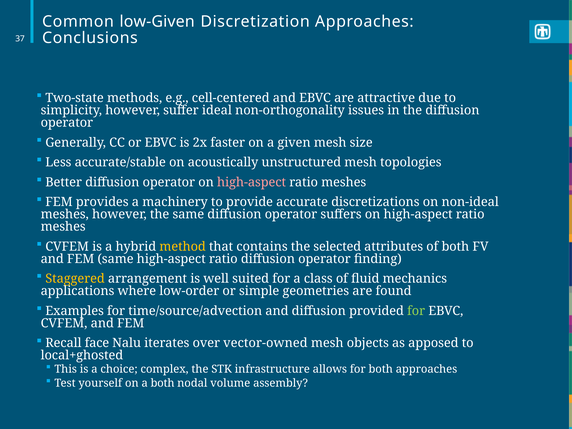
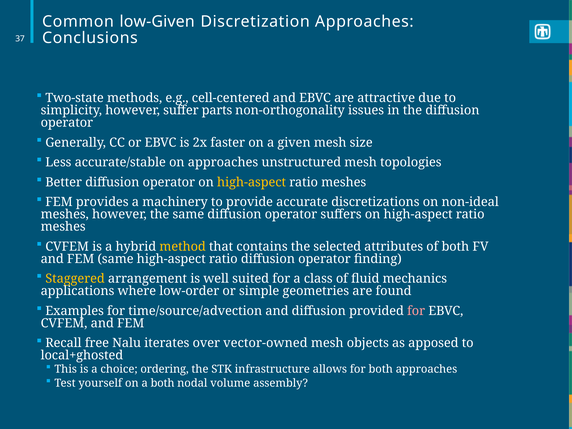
ideal: ideal -> parts (217, 110)
on acoustically: acoustically -> approaches (223, 162)
high-aspect colour: pink -> yellow (252, 182)
for colour: light green -> pink (416, 311)
face: face -> free (97, 343)
complex: complex -> ordering (165, 369)
